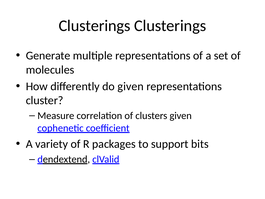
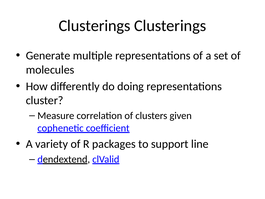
do given: given -> doing (131, 86)
bits: bits -> line (200, 144)
